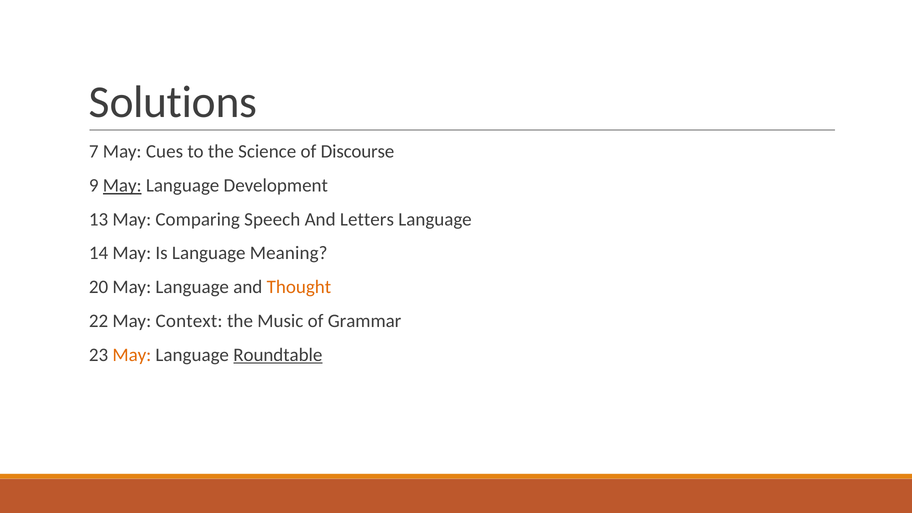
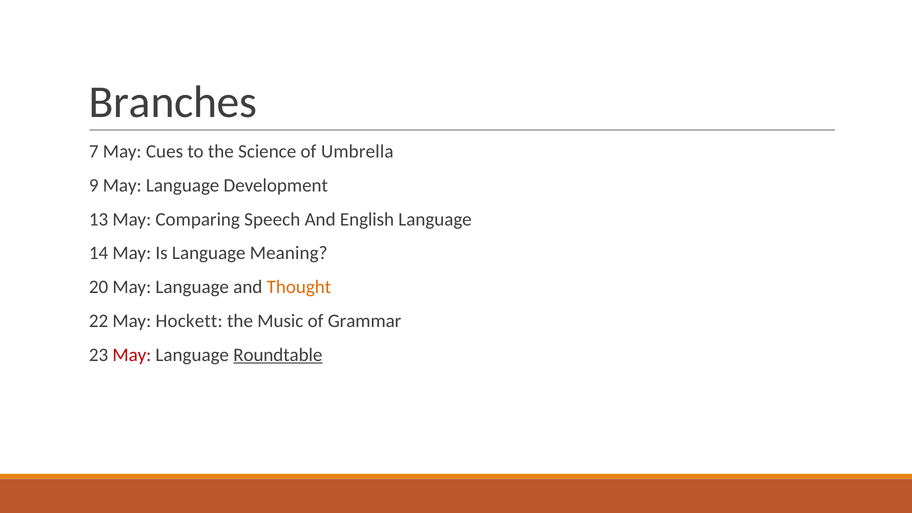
Solutions: Solutions -> Branches (173, 102)
Discourse: Discourse -> Umbrella (357, 152)
May underline: present -> none (122, 186)
Letters: Letters -> English (367, 219)
Context: Context -> Hockett (189, 321)
May colour: orange -> red (132, 355)
